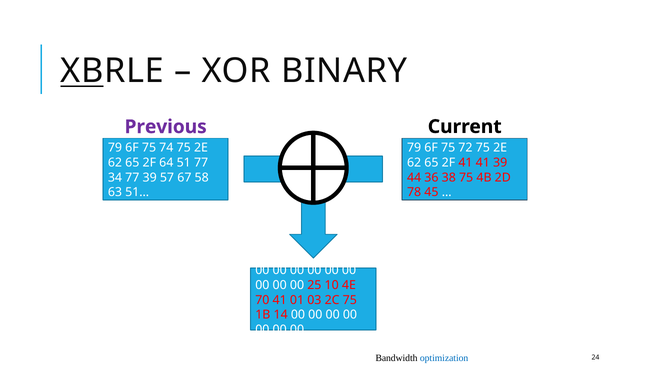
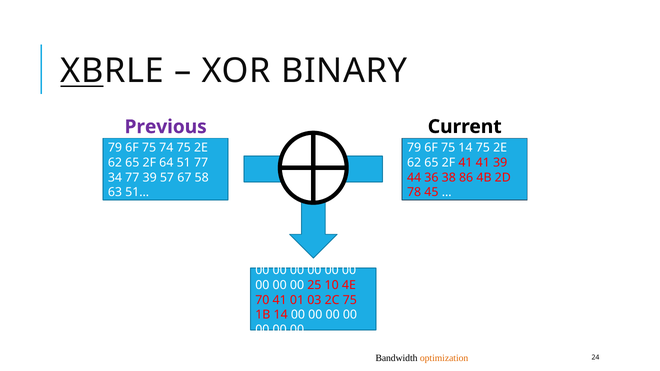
75 72: 72 -> 14 (465, 148)
38 75: 75 -> 86 (466, 178)
optimization colour: blue -> orange (444, 358)
